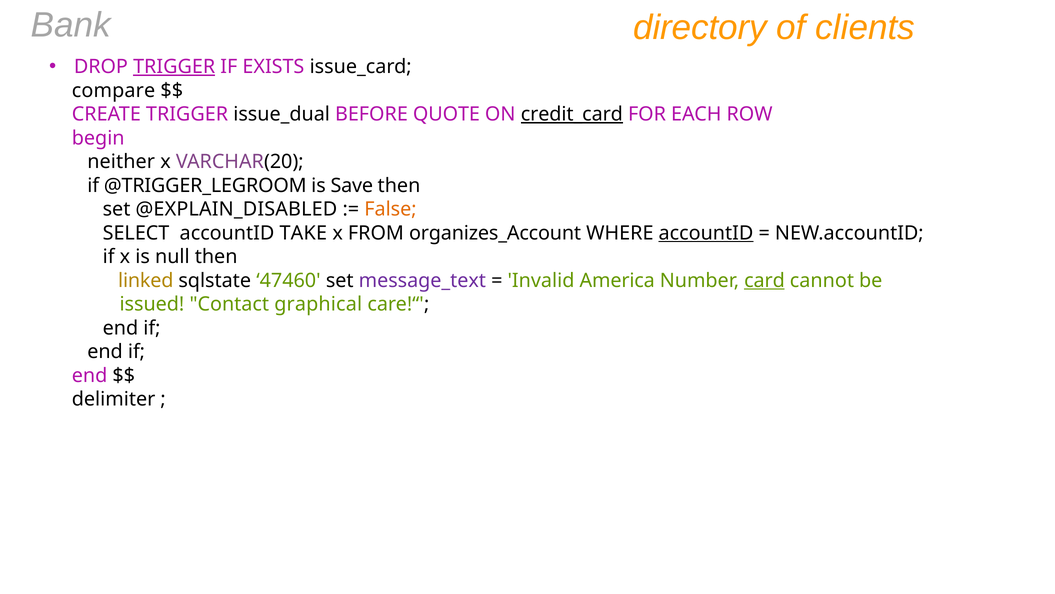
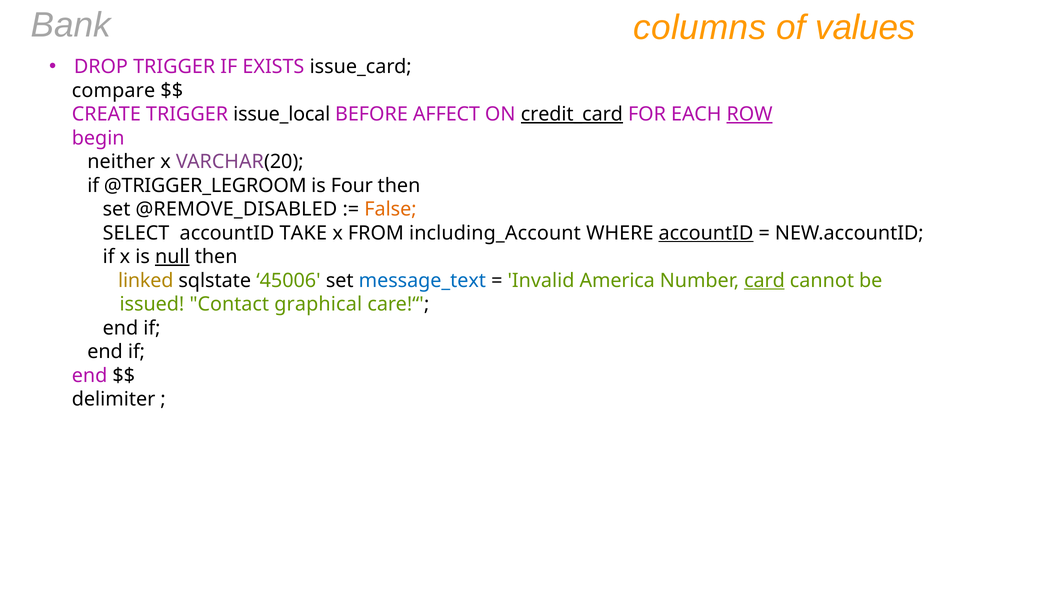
directory: directory -> columns (700, 27)
clients: clients -> values (865, 27)
TRIGGER underline: present -> none (174, 67)
issue_dual: issue_dual -> issue_local (282, 114)
QUOTE: QUOTE -> AFFECT (446, 114)
ROW underline: none -> present (750, 114)
Save: Save -> Four (352, 185)
@EXPLAIN_DISABLED: @EXPLAIN_DISABLED -> @REMOVE_DISABLED (236, 209)
organizes_Account: organizes_Account -> including_Account (495, 233)
null underline: none -> present (172, 257)
47460: 47460 -> 45006 (288, 280)
message_text colour: purple -> blue (422, 280)
